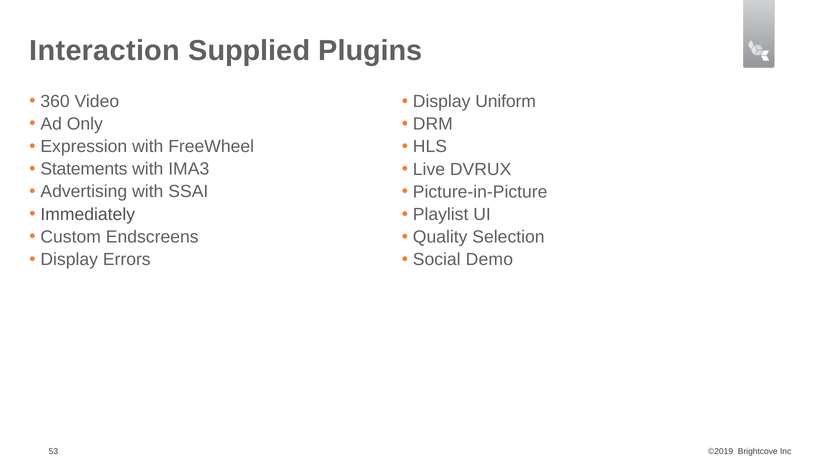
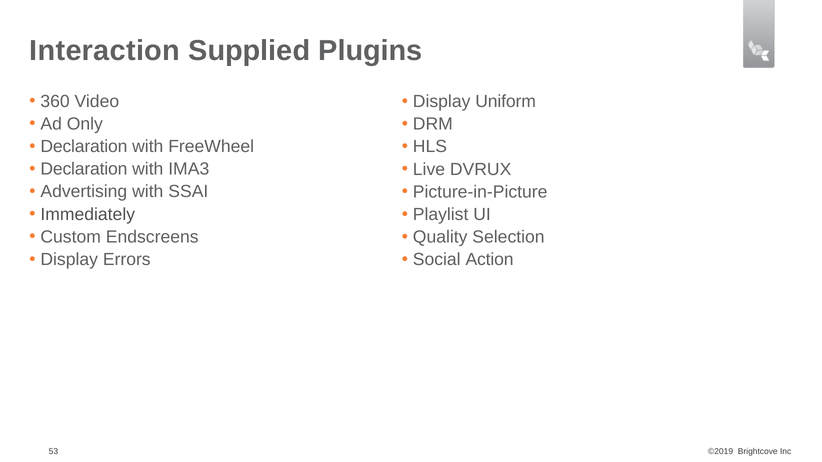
Expression: Expression -> Declaration (84, 147)
Statements: Statements -> Declaration (84, 169)
Demo: Demo -> Action (490, 260)
